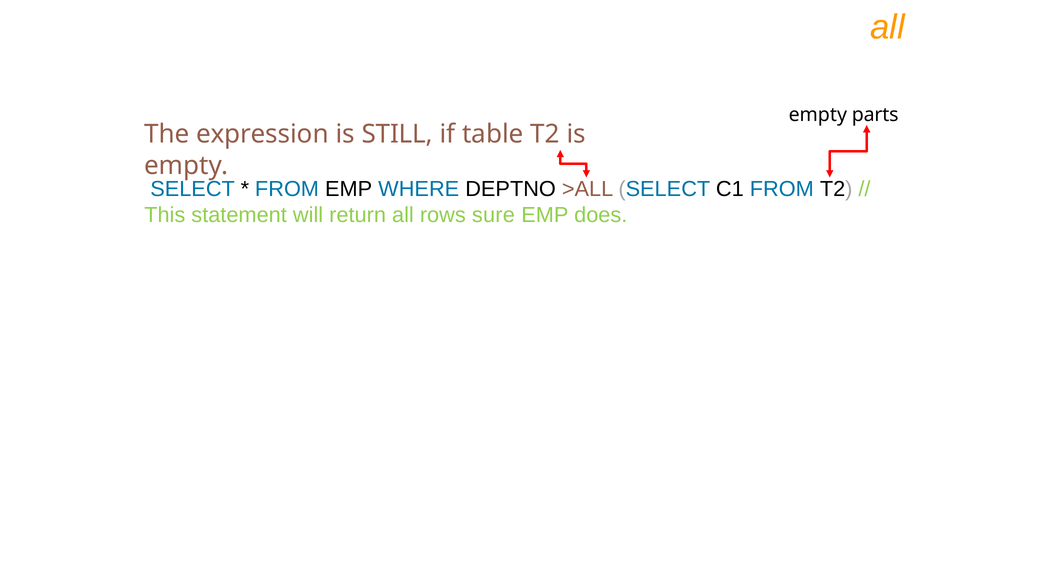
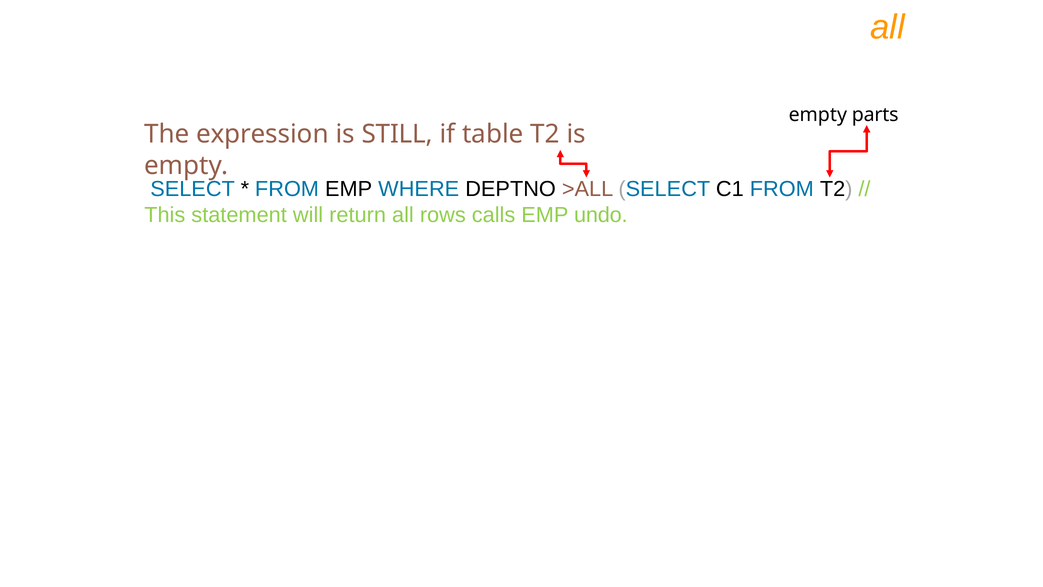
sure: sure -> calls (494, 215)
does: does -> undo (601, 215)
